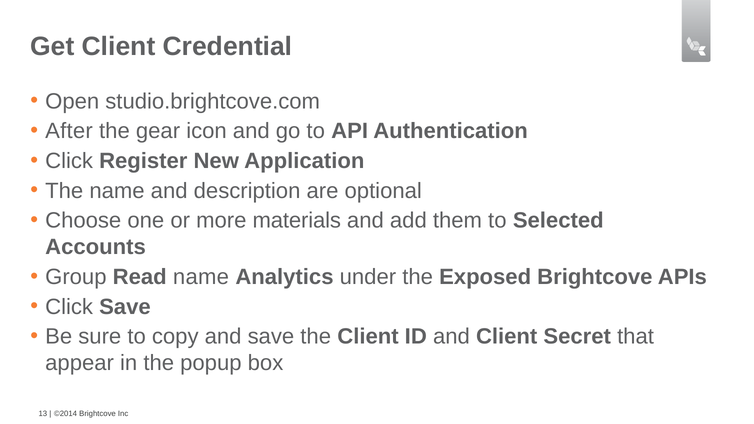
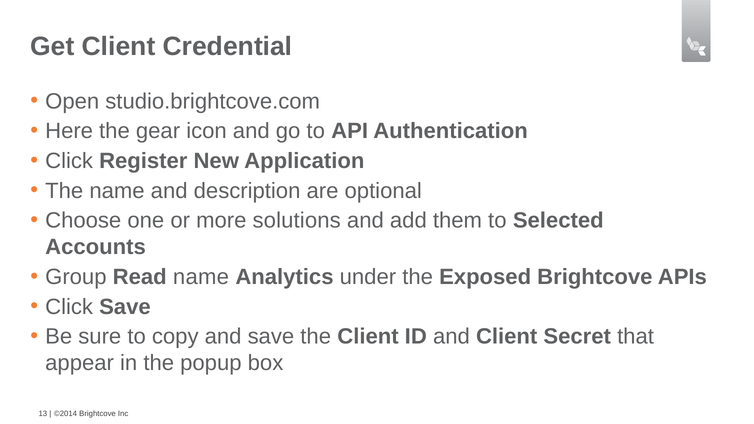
After: After -> Here (69, 131)
materials: materials -> solutions (297, 221)
